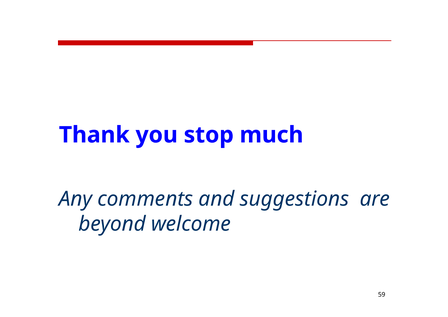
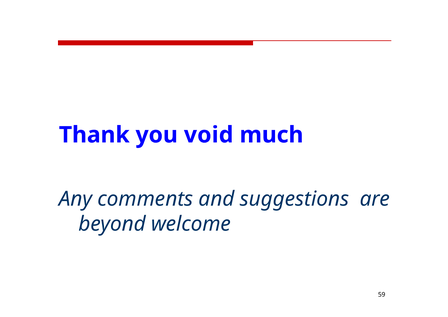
stop: stop -> void (209, 135)
